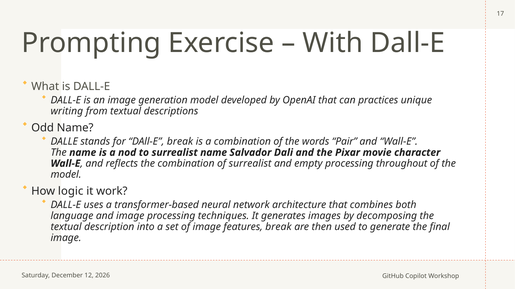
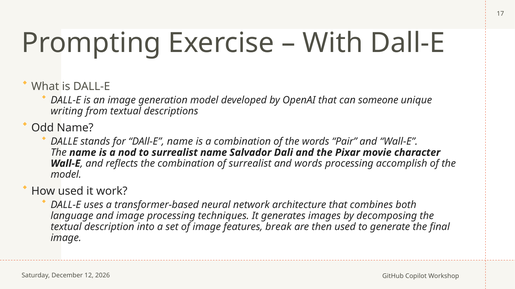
practices: practices -> someone (378, 100)
DAll-E break: break -> name (180, 142)
and empty: empty -> words (308, 164)
throughout: throughout -> accomplish (402, 164)
How logic: logic -> used (71, 191)
